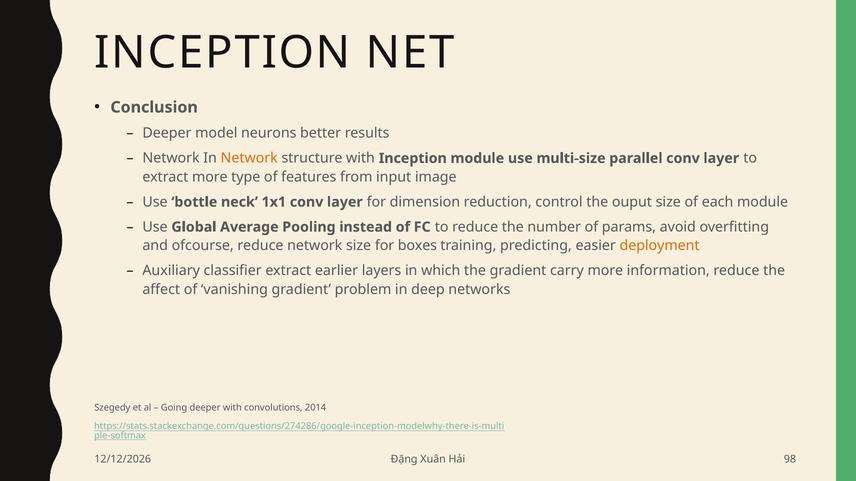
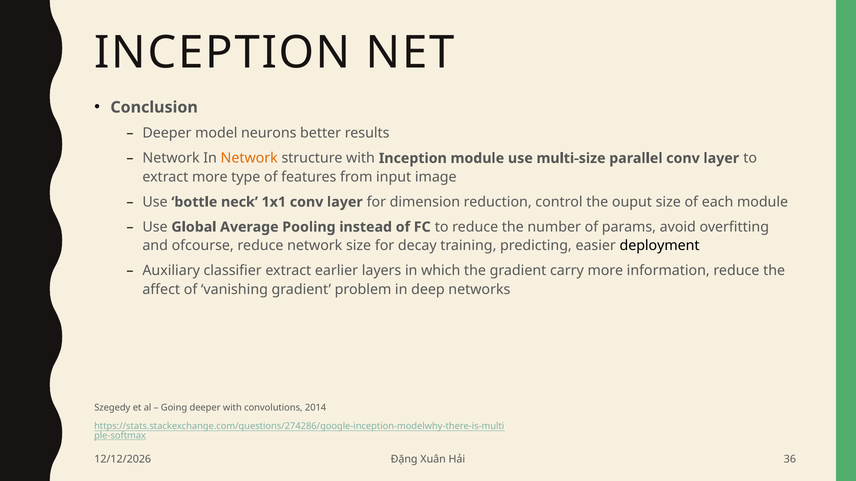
boxes: boxes -> decay (417, 246)
deployment colour: orange -> black (660, 246)
98: 98 -> 36 (790, 460)
